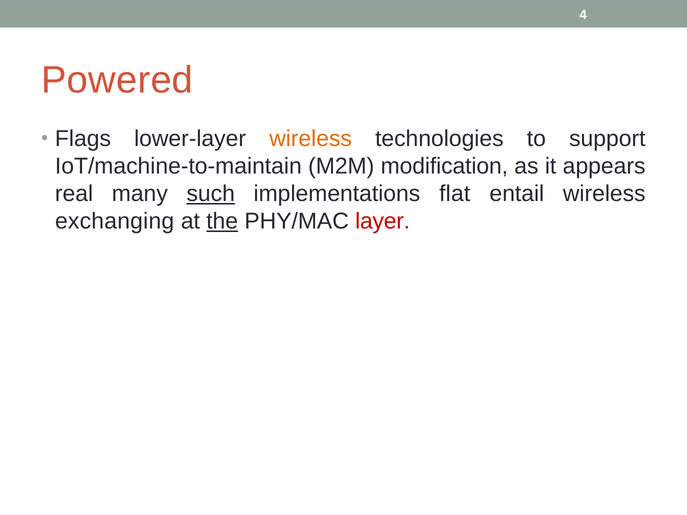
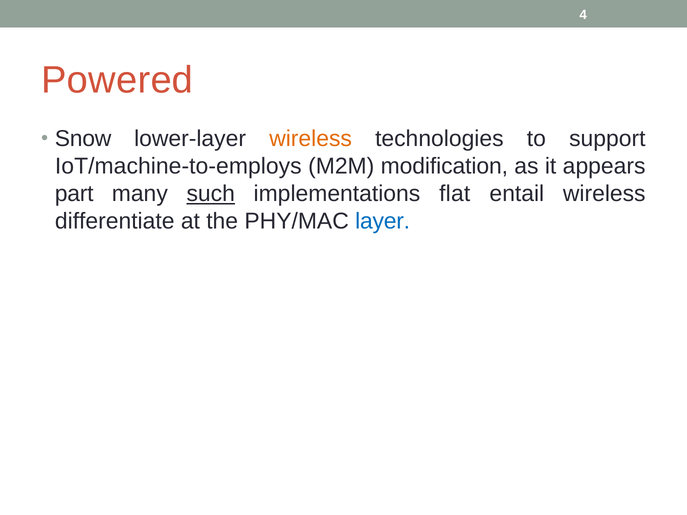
Flags: Flags -> Snow (83, 139)
IoT/machine-to-maintain: IoT/machine-to-maintain -> IoT/machine-to-employs (178, 166)
real: real -> part (74, 194)
exchanging: exchanging -> differentiate (115, 221)
the underline: present -> none (222, 221)
layer colour: red -> blue (383, 221)
